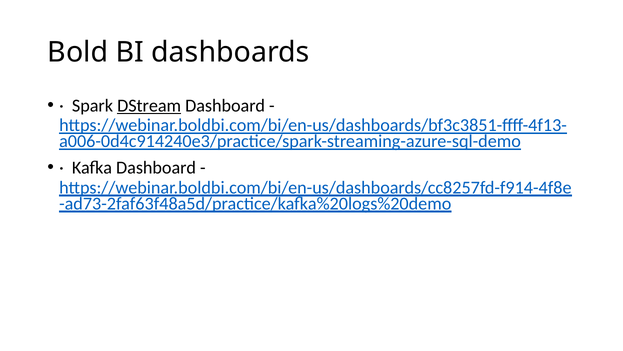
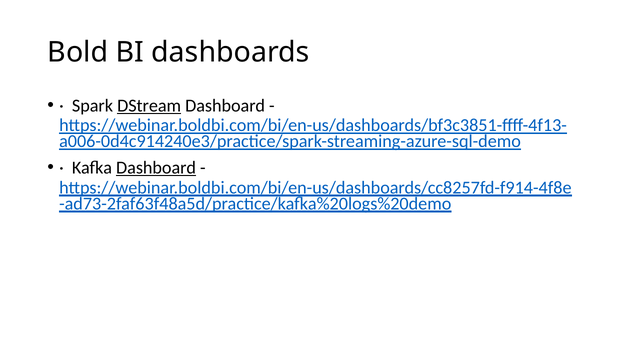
Dashboard underline: none -> present (156, 167)
